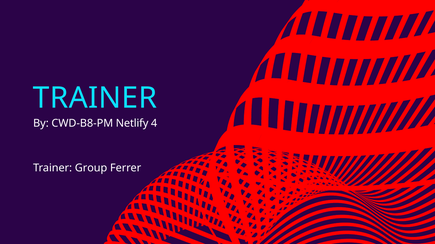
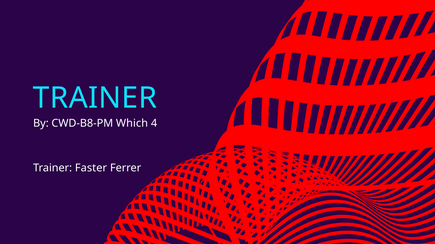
Netlify: Netlify -> Which (132, 124)
Group: Group -> Faster (91, 168)
